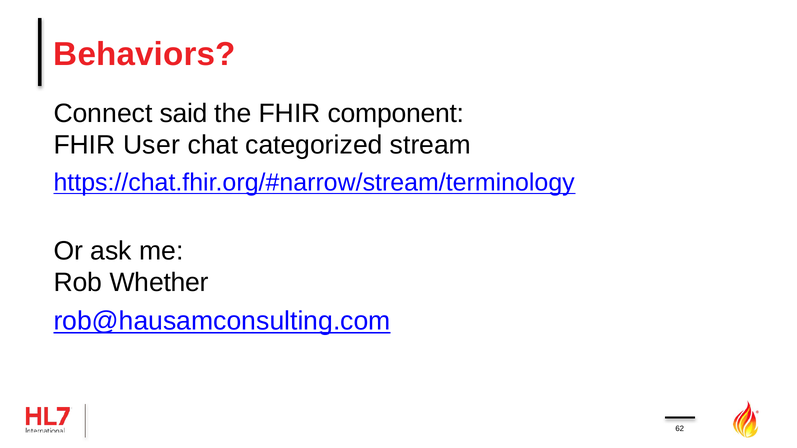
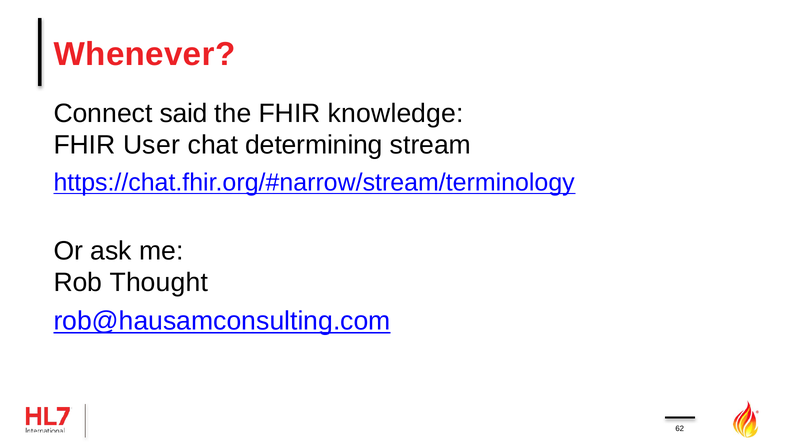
Behaviors: Behaviors -> Whenever (145, 54)
component: component -> knowledge (396, 113)
categorized: categorized -> determining (314, 145)
Whether: Whether -> Thought (159, 283)
